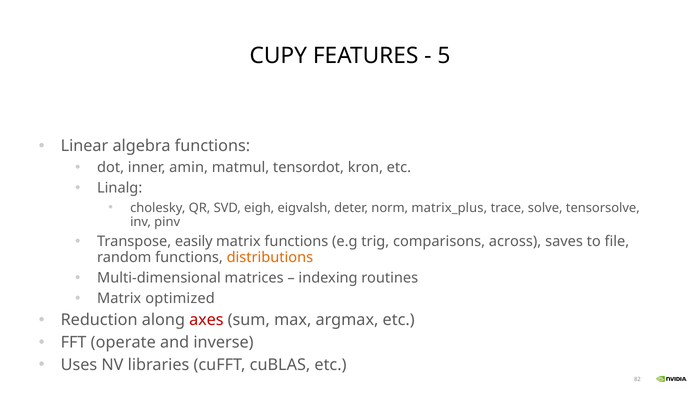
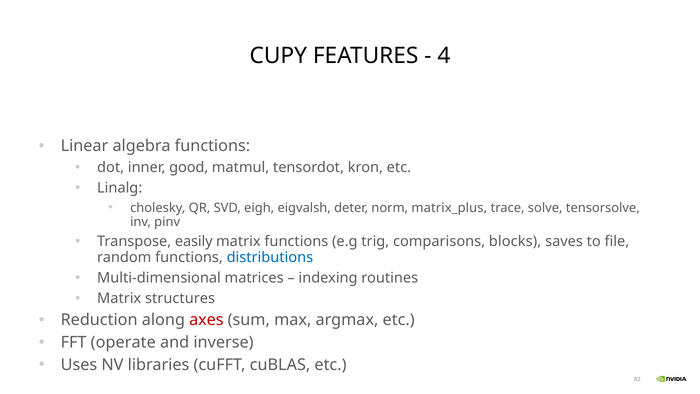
5: 5 -> 4 (444, 56)
amin: amin -> good (189, 167)
across: across -> blocks (515, 241)
distributions colour: orange -> blue (270, 257)
optimized: optimized -> structures (180, 298)
